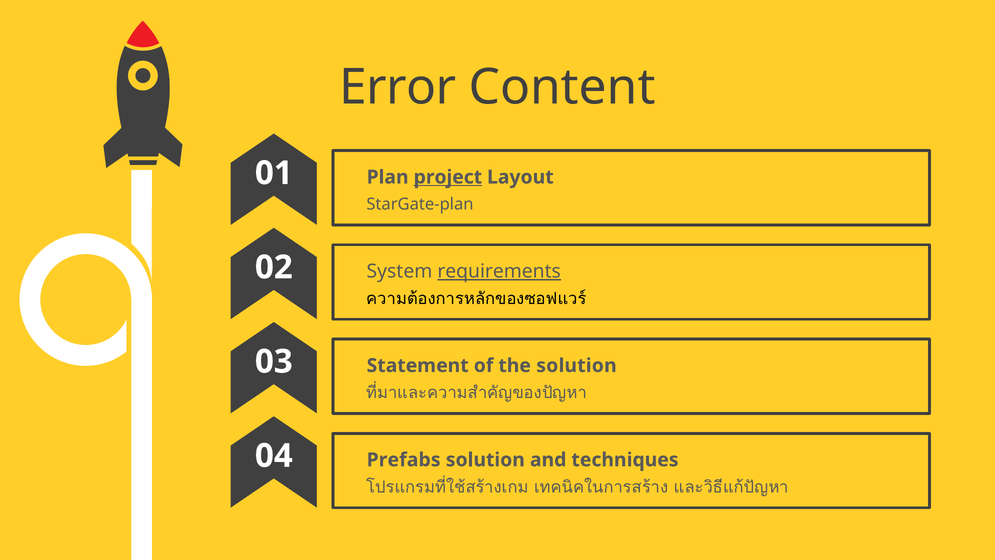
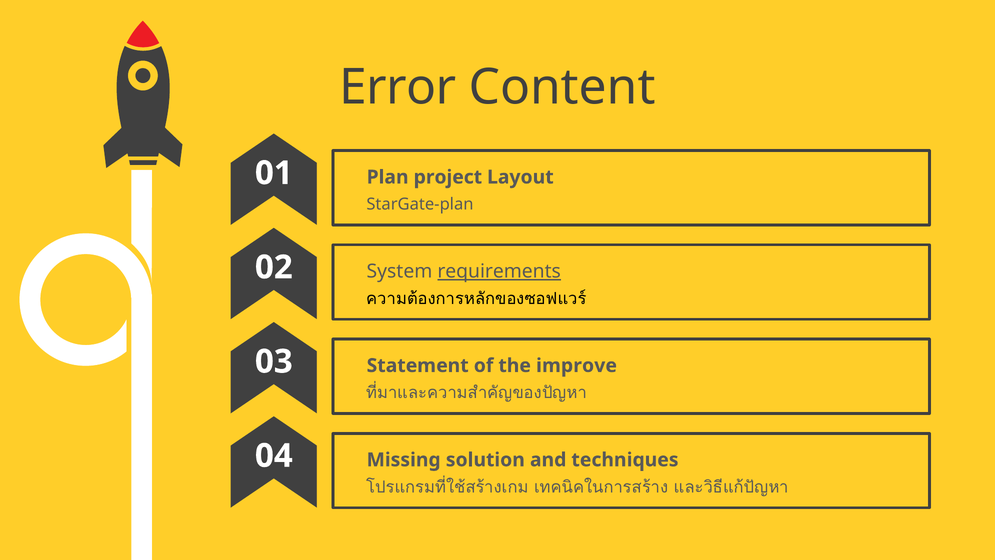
project underline: present -> none (448, 177)
the solution: solution -> improve (577, 365)
Prefabs: Prefabs -> Missing (404, 460)
